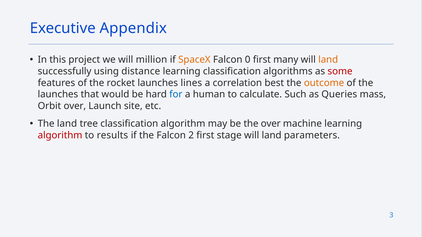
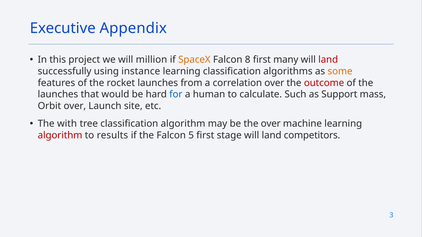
0: 0 -> 8 (248, 60)
land colour: orange -> red (328, 60)
distance: distance -> instance (141, 71)
some colour: red -> orange (340, 71)
lines: lines -> from (191, 83)
correlation best: best -> over (274, 83)
outcome colour: orange -> red (324, 83)
Queries: Queries -> Support (339, 95)
The land: land -> with (67, 124)
2: 2 -> 5 (191, 135)
parameters: parameters -> competitors (312, 135)
